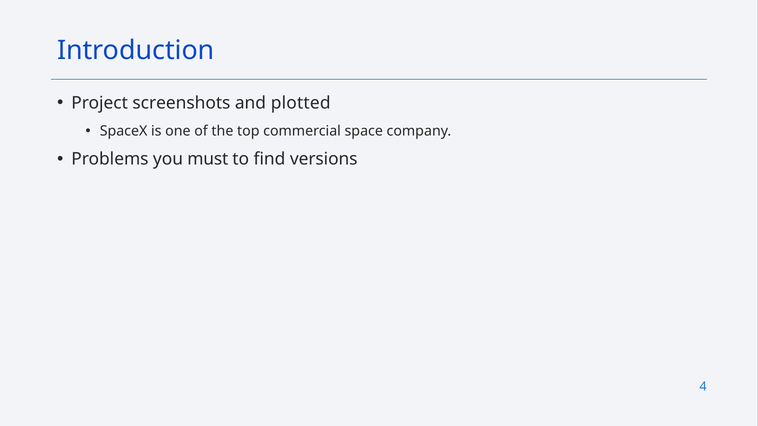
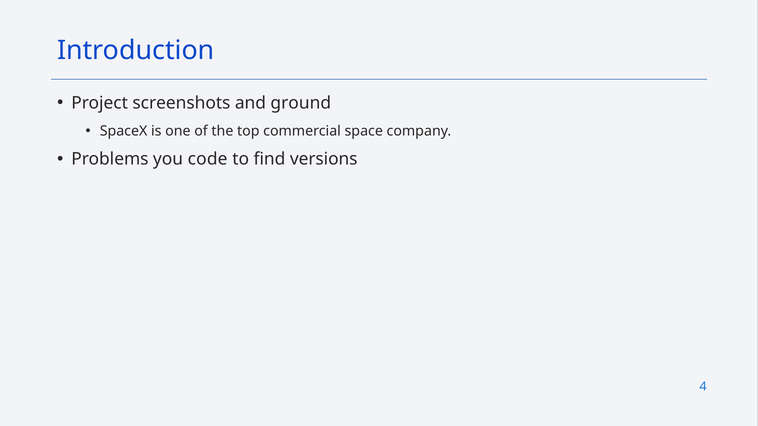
plotted: plotted -> ground (301, 103)
must: must -> code (208, 159)
